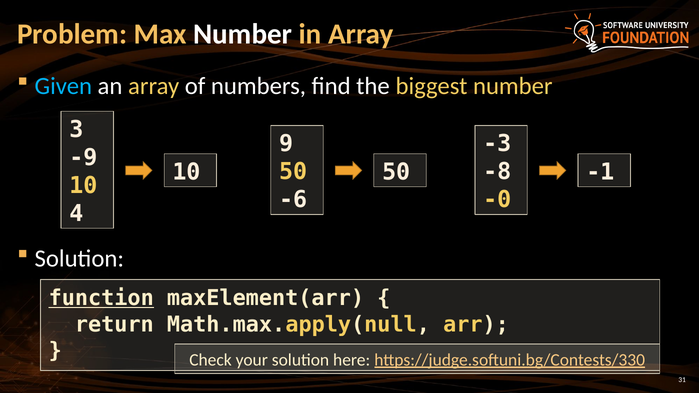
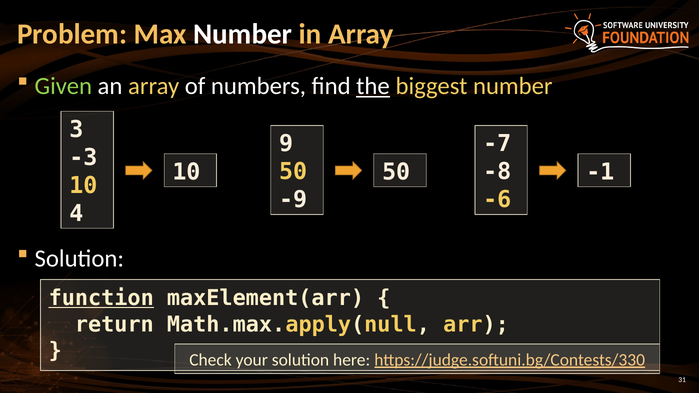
Given colour: light blue -> light green (63, 86)
the underline: none -> present (373, 86)
-3: -3 -> -7 (497, 144)
-9: -9 -> -3 (83, 158)
-6: -6 -> -9 (293, 200)
-0: -0 -> -6 (497, 200)
